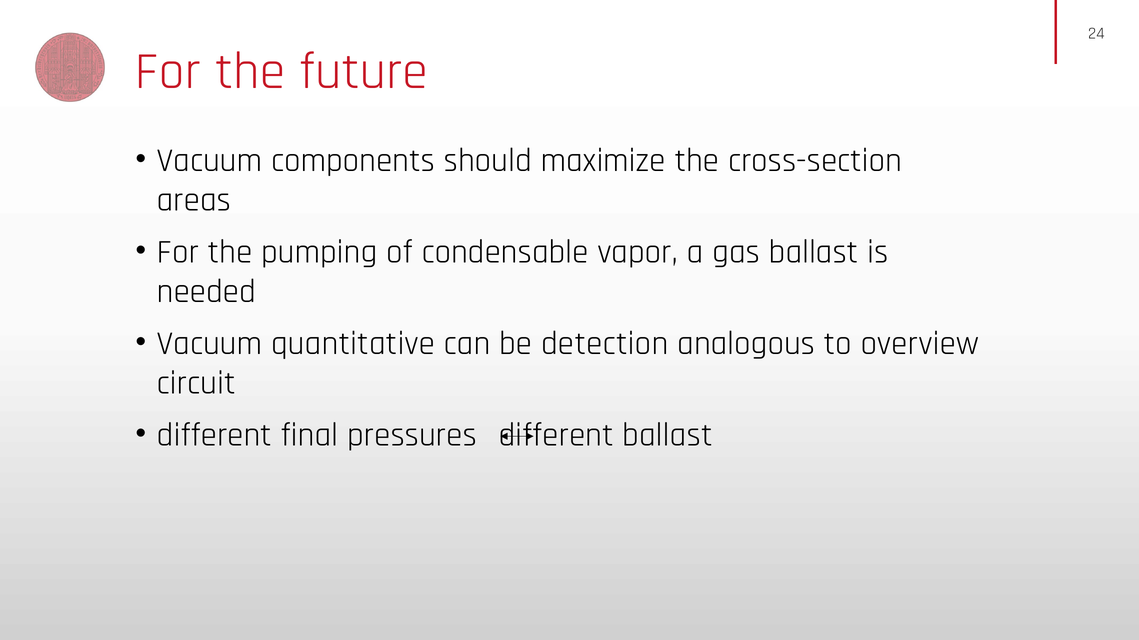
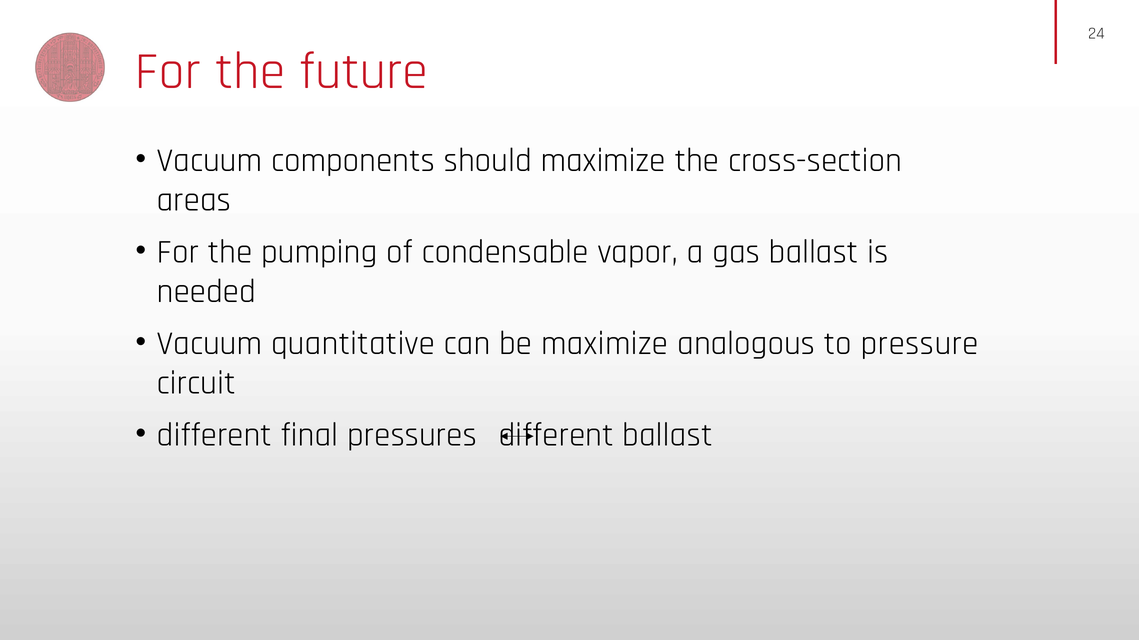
be detection: detection -> maximize (605, 344)
overview: overview -> pressure (920, 344)
